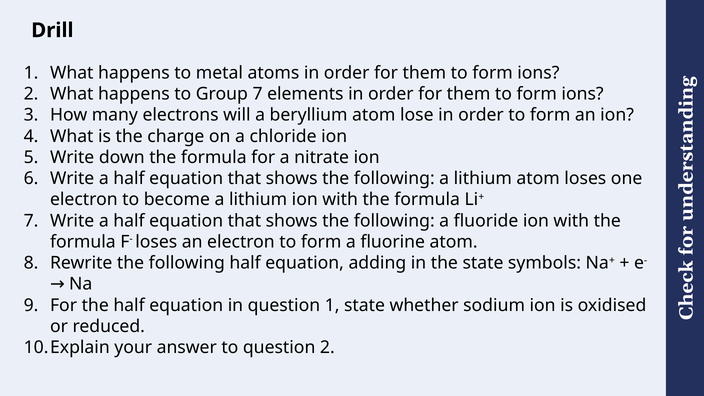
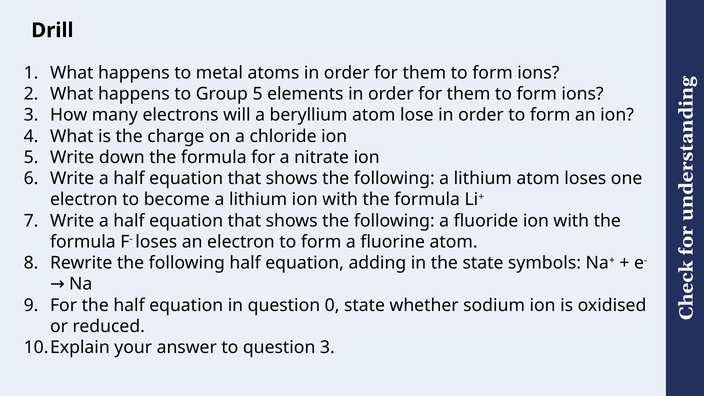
Group 7: 7 -> 5 (258, 94)
question 1: 1 -> 0 (332, 305)
question 2: 2 -> 3 (327, 347)
